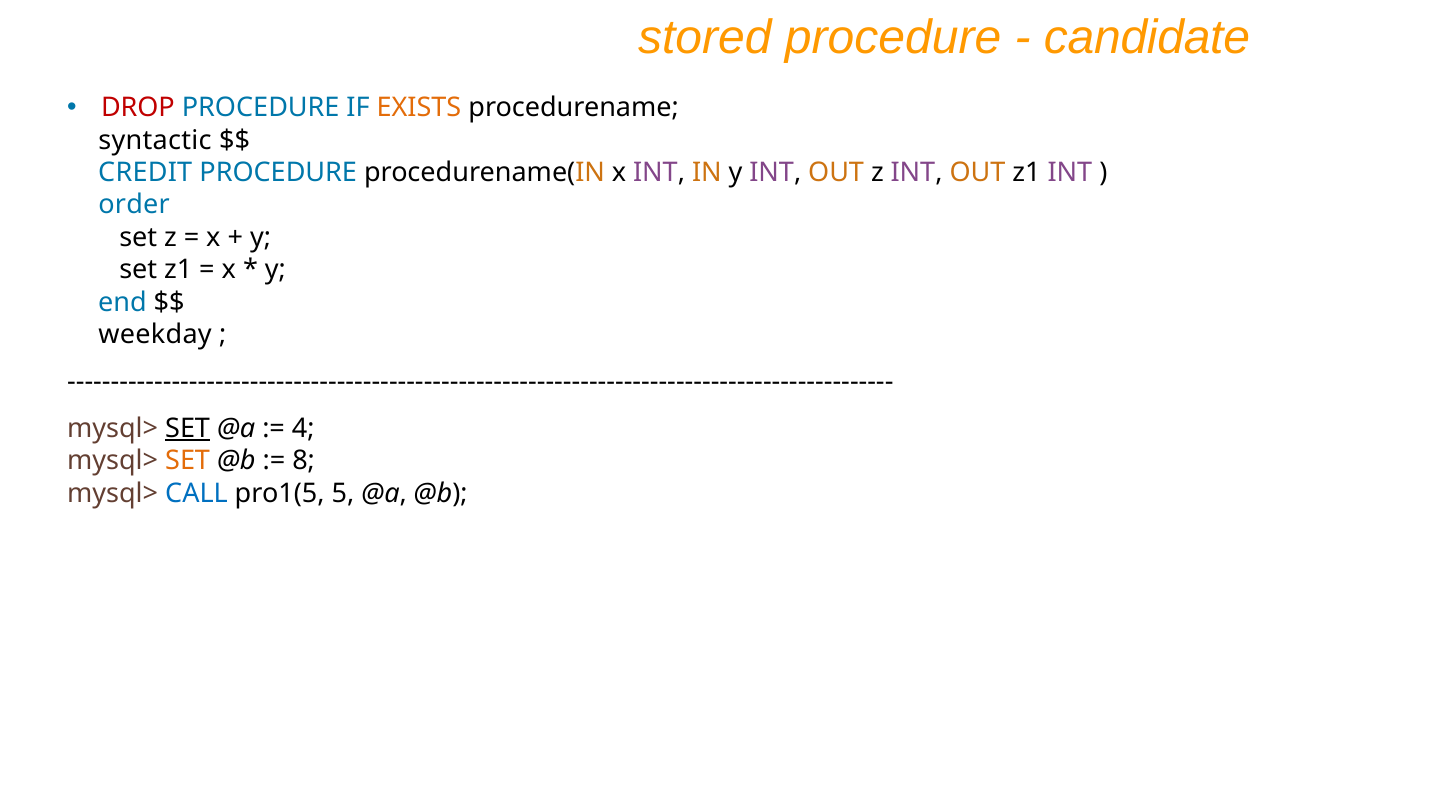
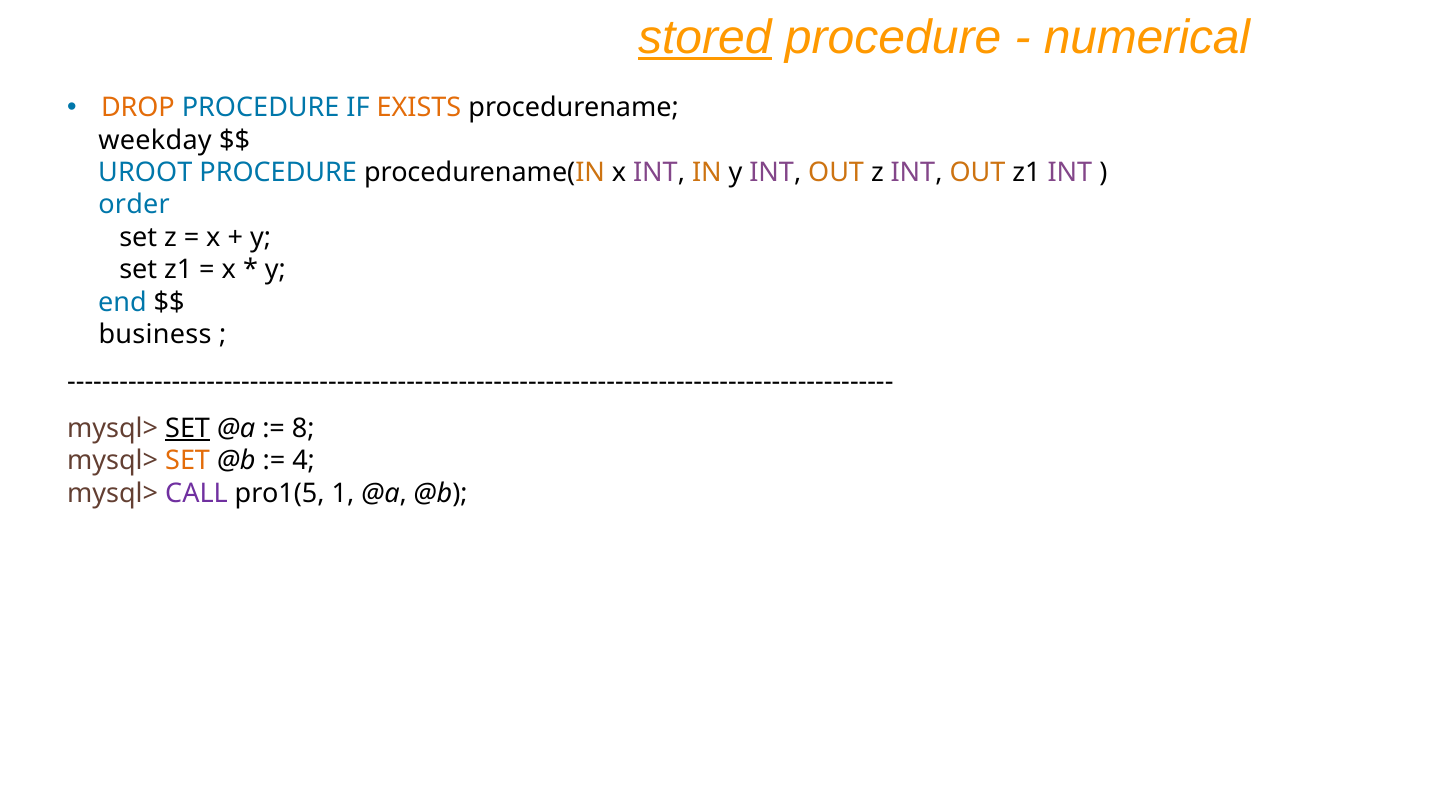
stored underline: none -> present (705, 38)
candidate: candidate -> numerical (1147, 38)
DROP colour: red -> orange (138, 108)
syntactic: syntactic -> weekday (155, 140)
CREDIT: CREDIT -> UROOT (145, 172)
weekday: weekday -> business (155, 335)
4: 4 -> 8 (303, 428)
8: 8 -> 4 (304, 461)
CALL colour: blue -> purple (197, 493)
5: 5 -> 1 (343, 493)
